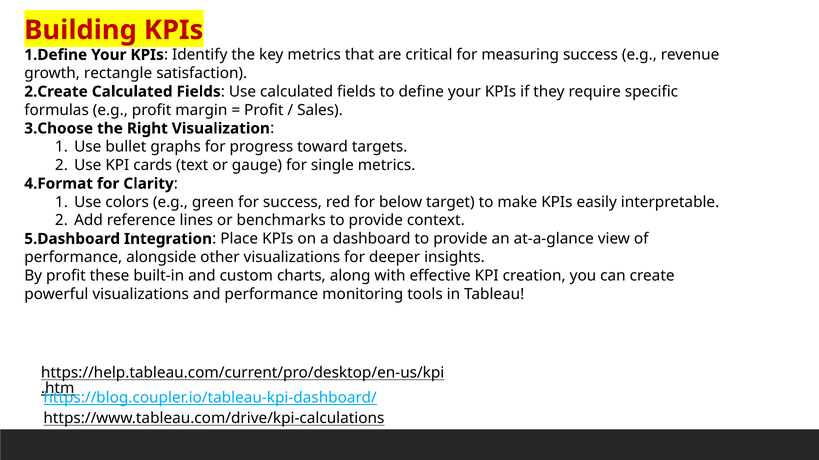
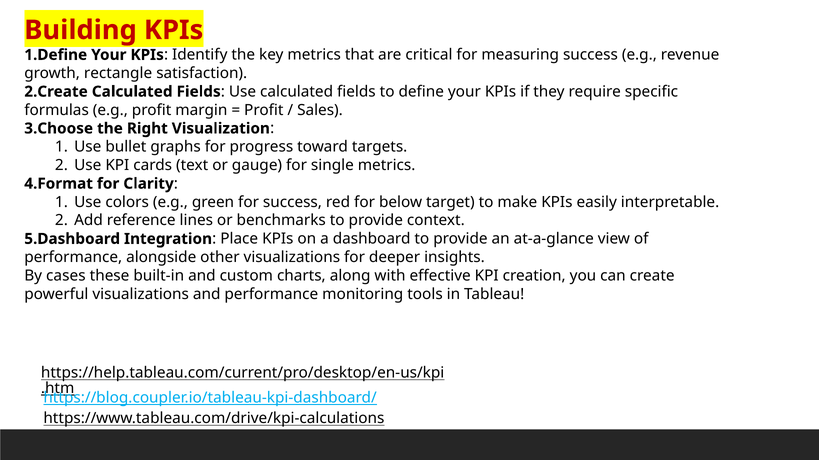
By profit: profit -> cases (66, 276)
